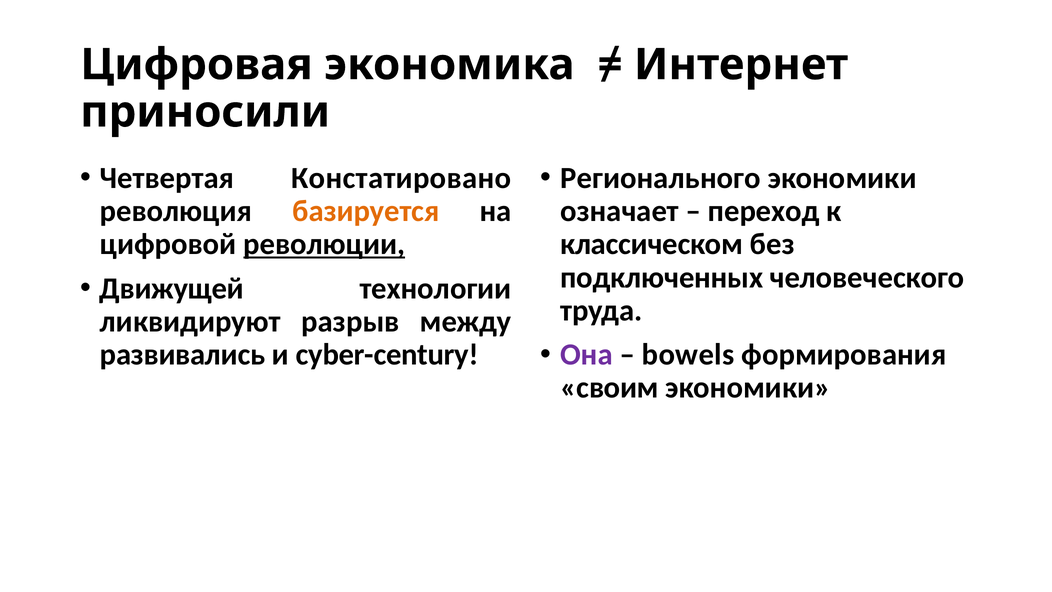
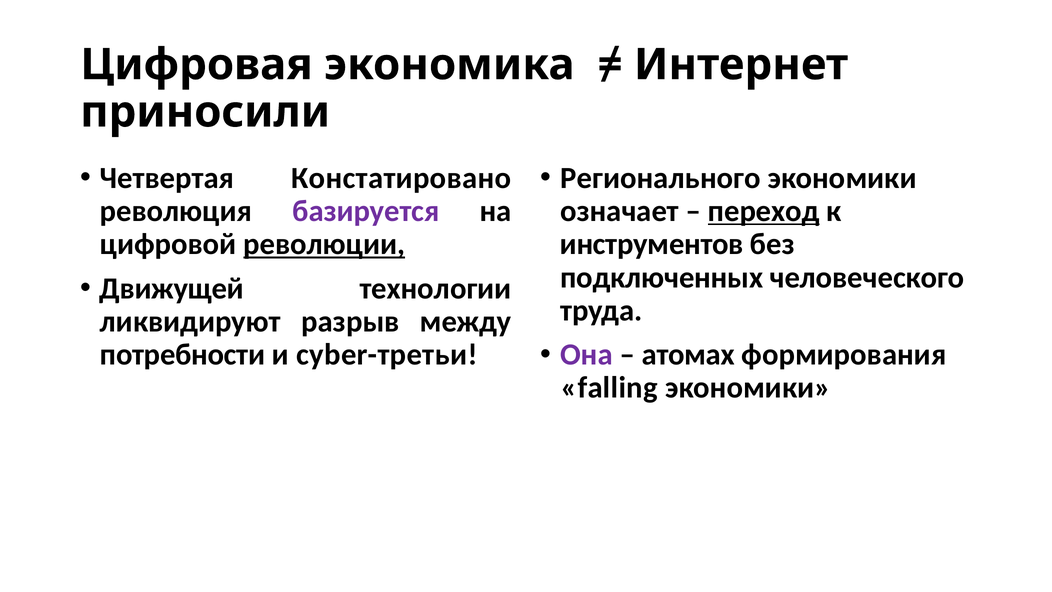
базируется colour: orange -> purple (366, 211)
переход underline: none -> present (764, 211)
классическом: классическом -> инструментов (652, 244)
bowels: bowels -> атомах (688, 355)
развивались: развивались -> потребности (183, 355)
cyber-century: cyber-century -> cyber-третьи (387, 355)
своим: своим -> falling (609, 388)
